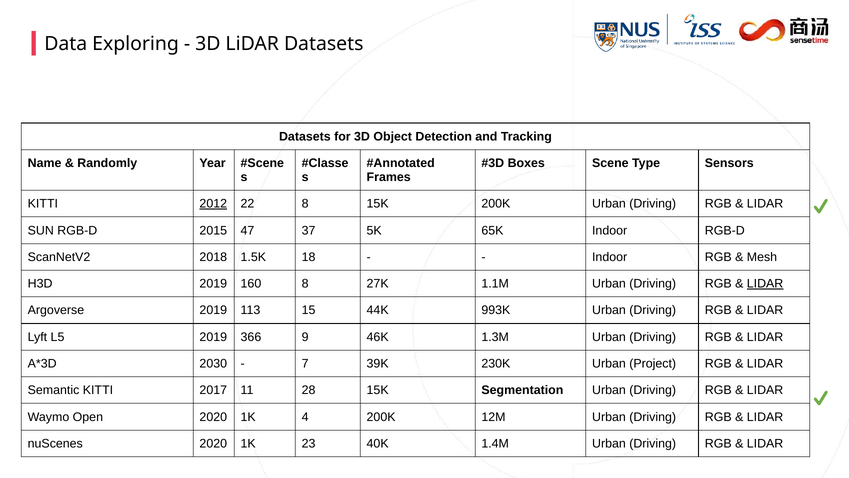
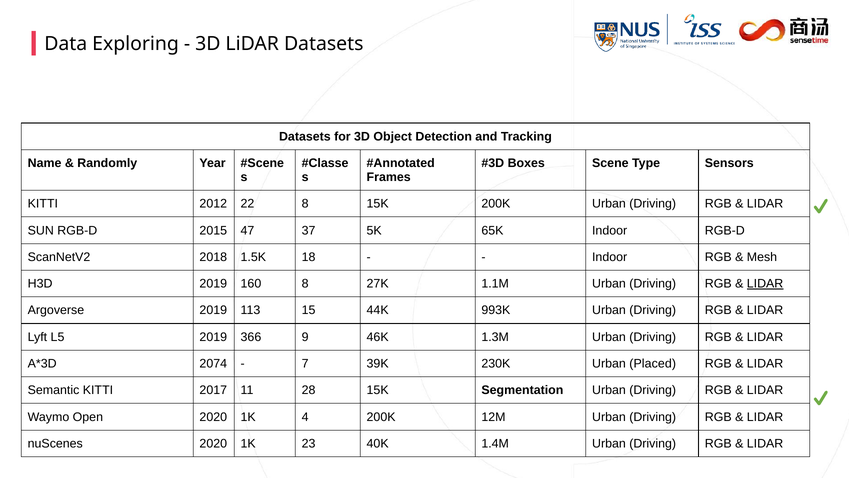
2012 underline: present -> none (213, 204)
2030: 2030 -> 2074 (213, 363)
Project: Project -> Placed (653, 363)
